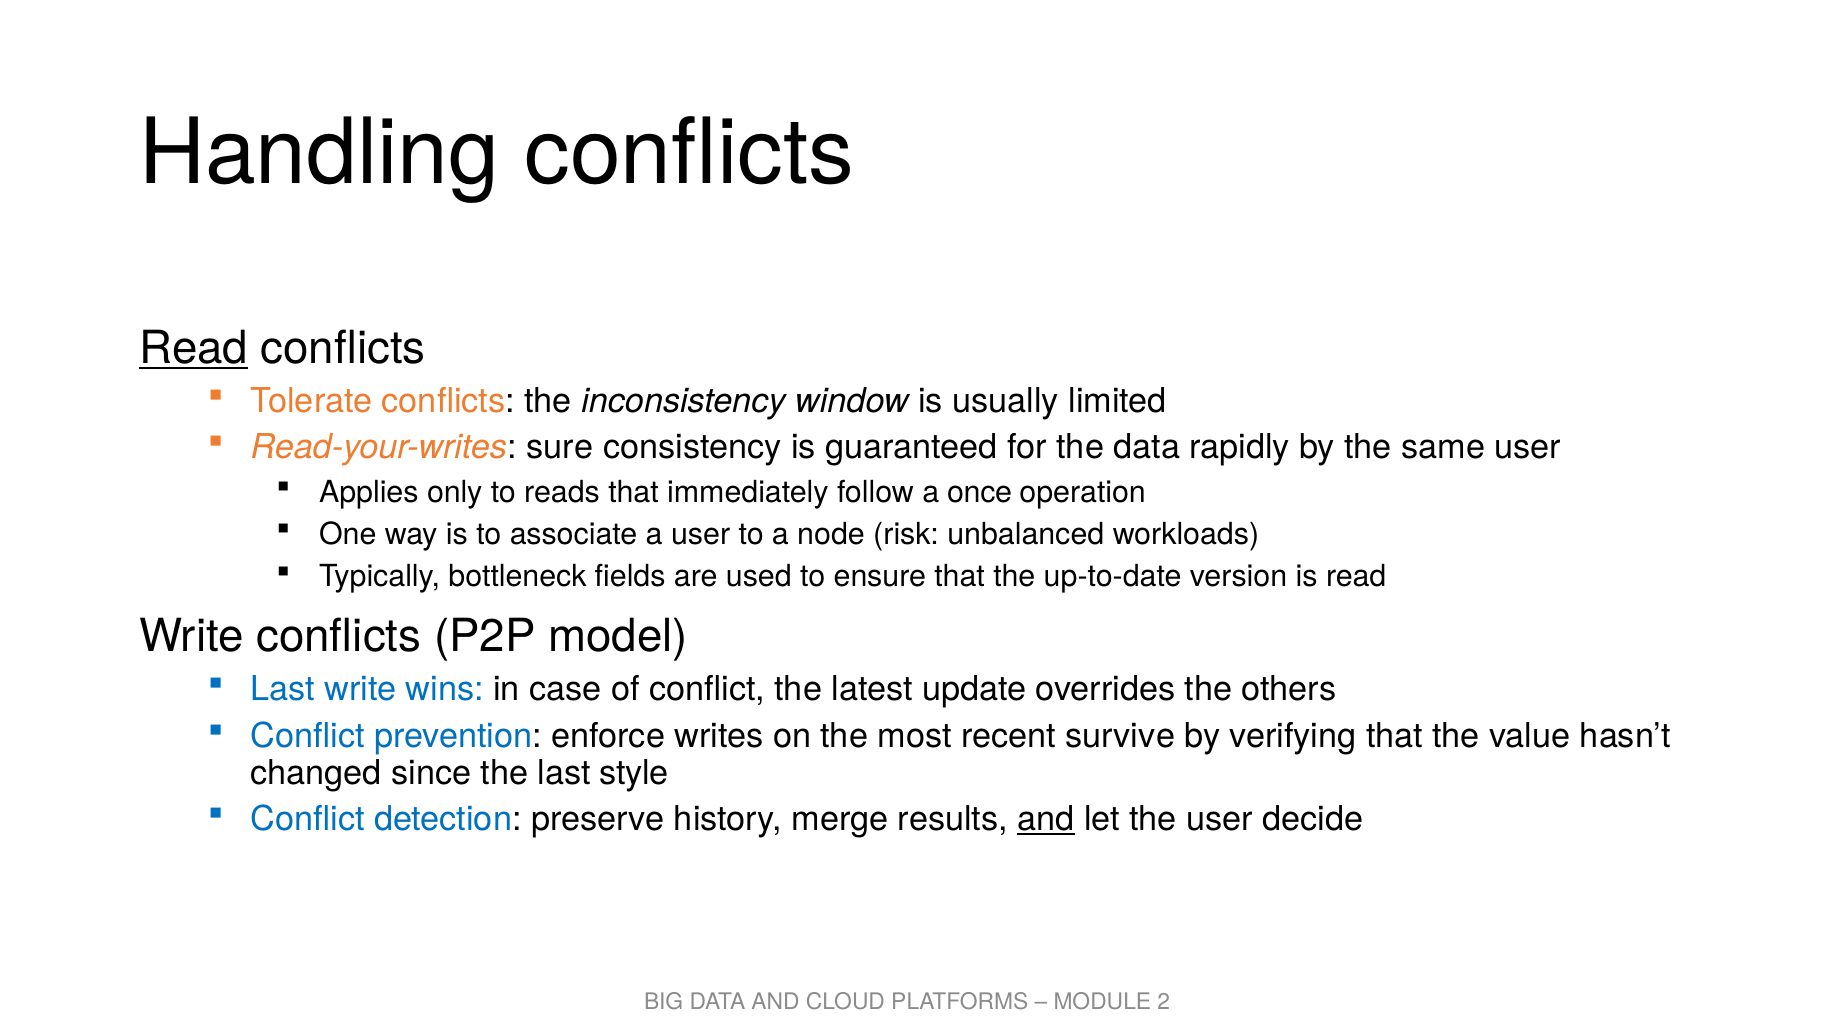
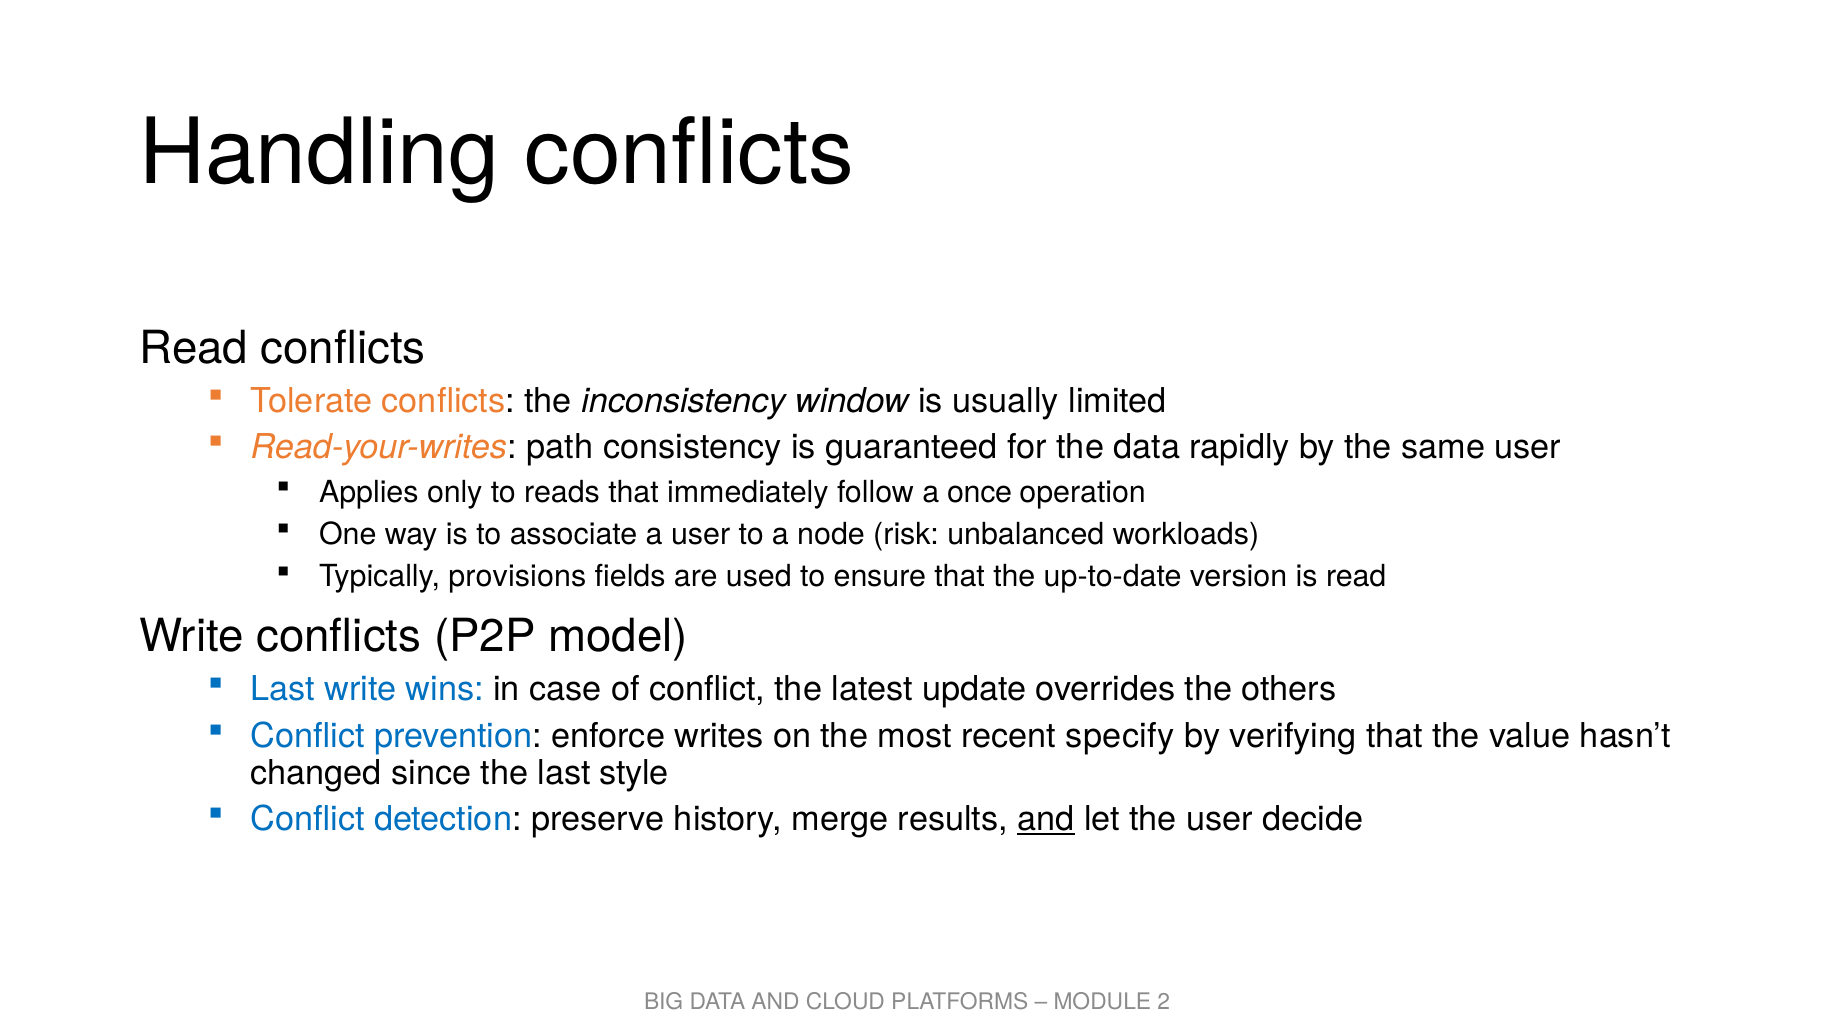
Read underline: present -> none (194, 348)
sure: sure -> path (560, 447)
bottleneck: bottleneck -> provisions (517, 576)
survive: survive -> specify (1120, 736)
